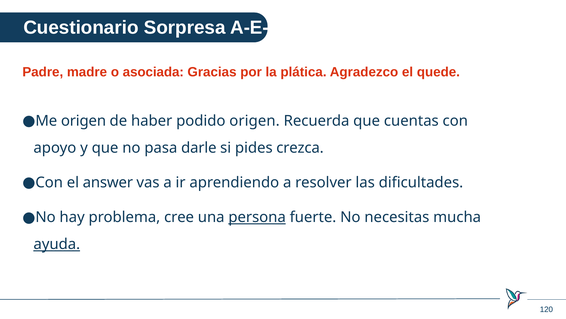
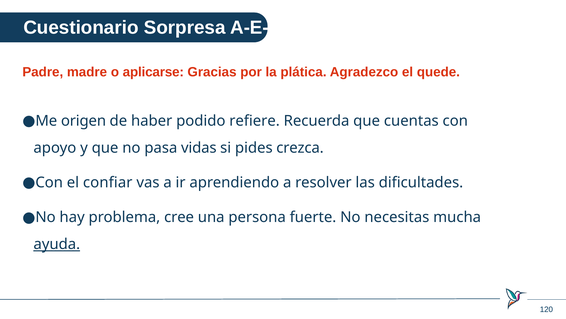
asociada: asociada -> aplicarse (153, 72)
podido origen: origen -> refiere (255, 121)
darle: darle -> vidas (199, 147)
answer: answer -> confiar (108, 182)
persona underline: present -> none (257, 217)
